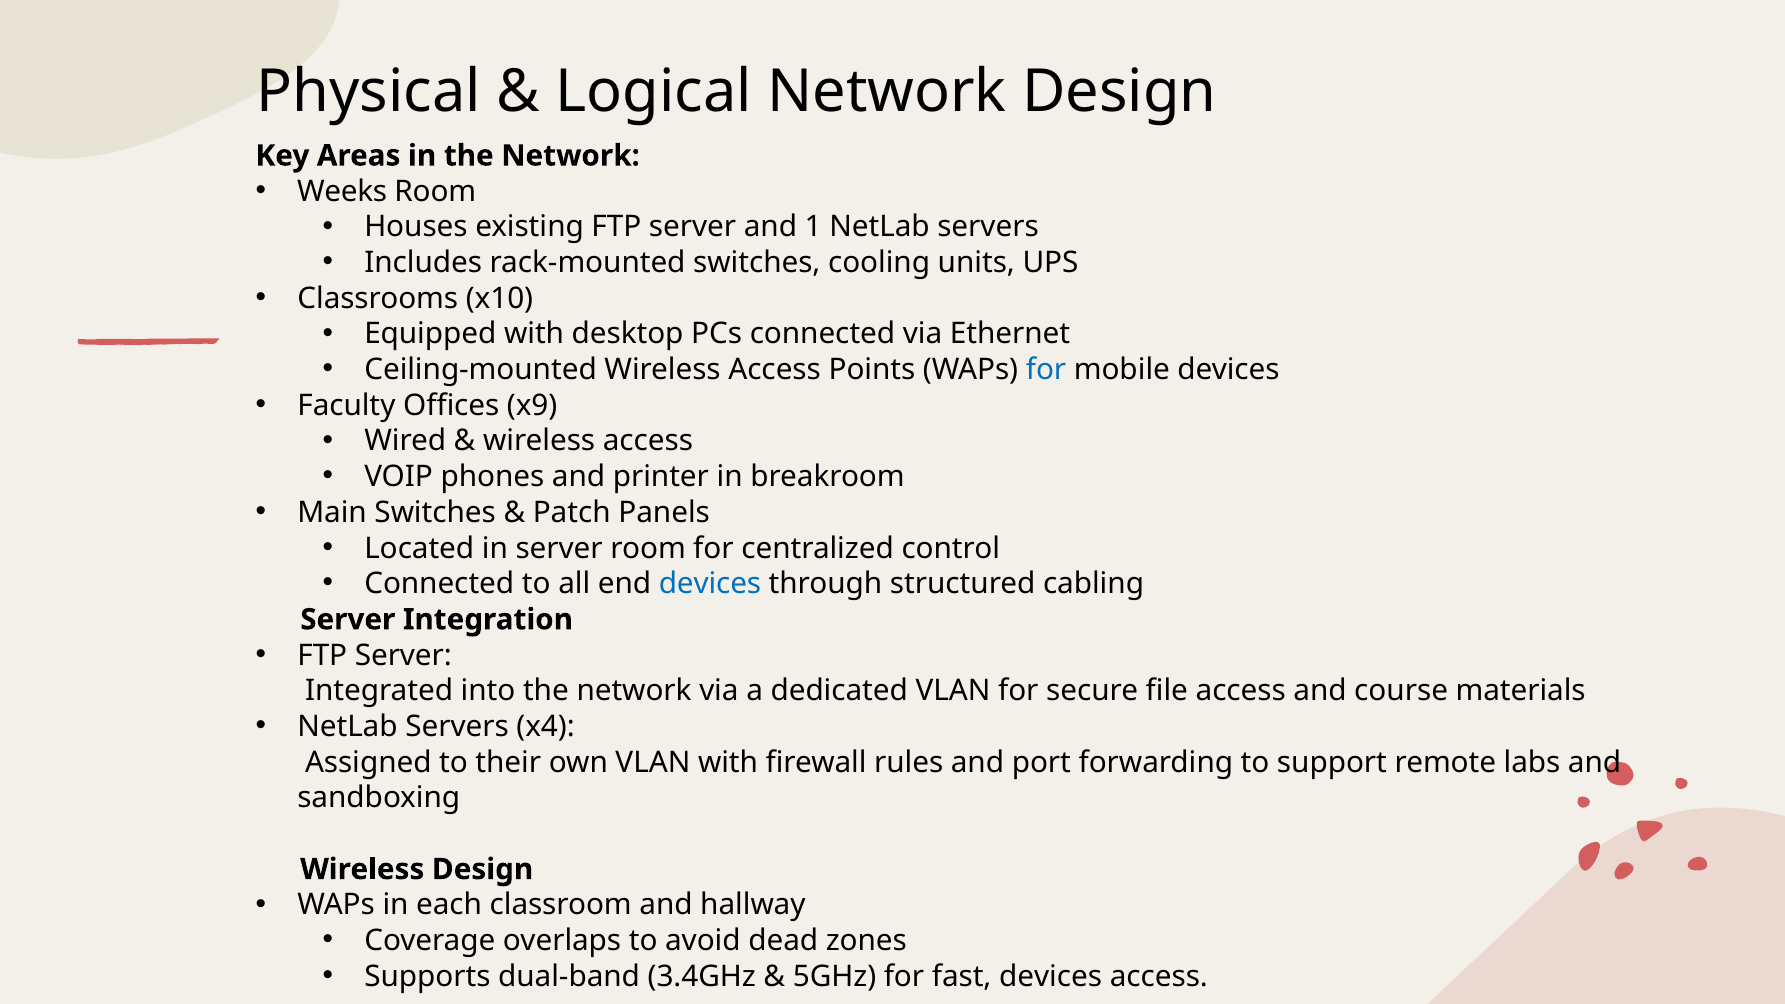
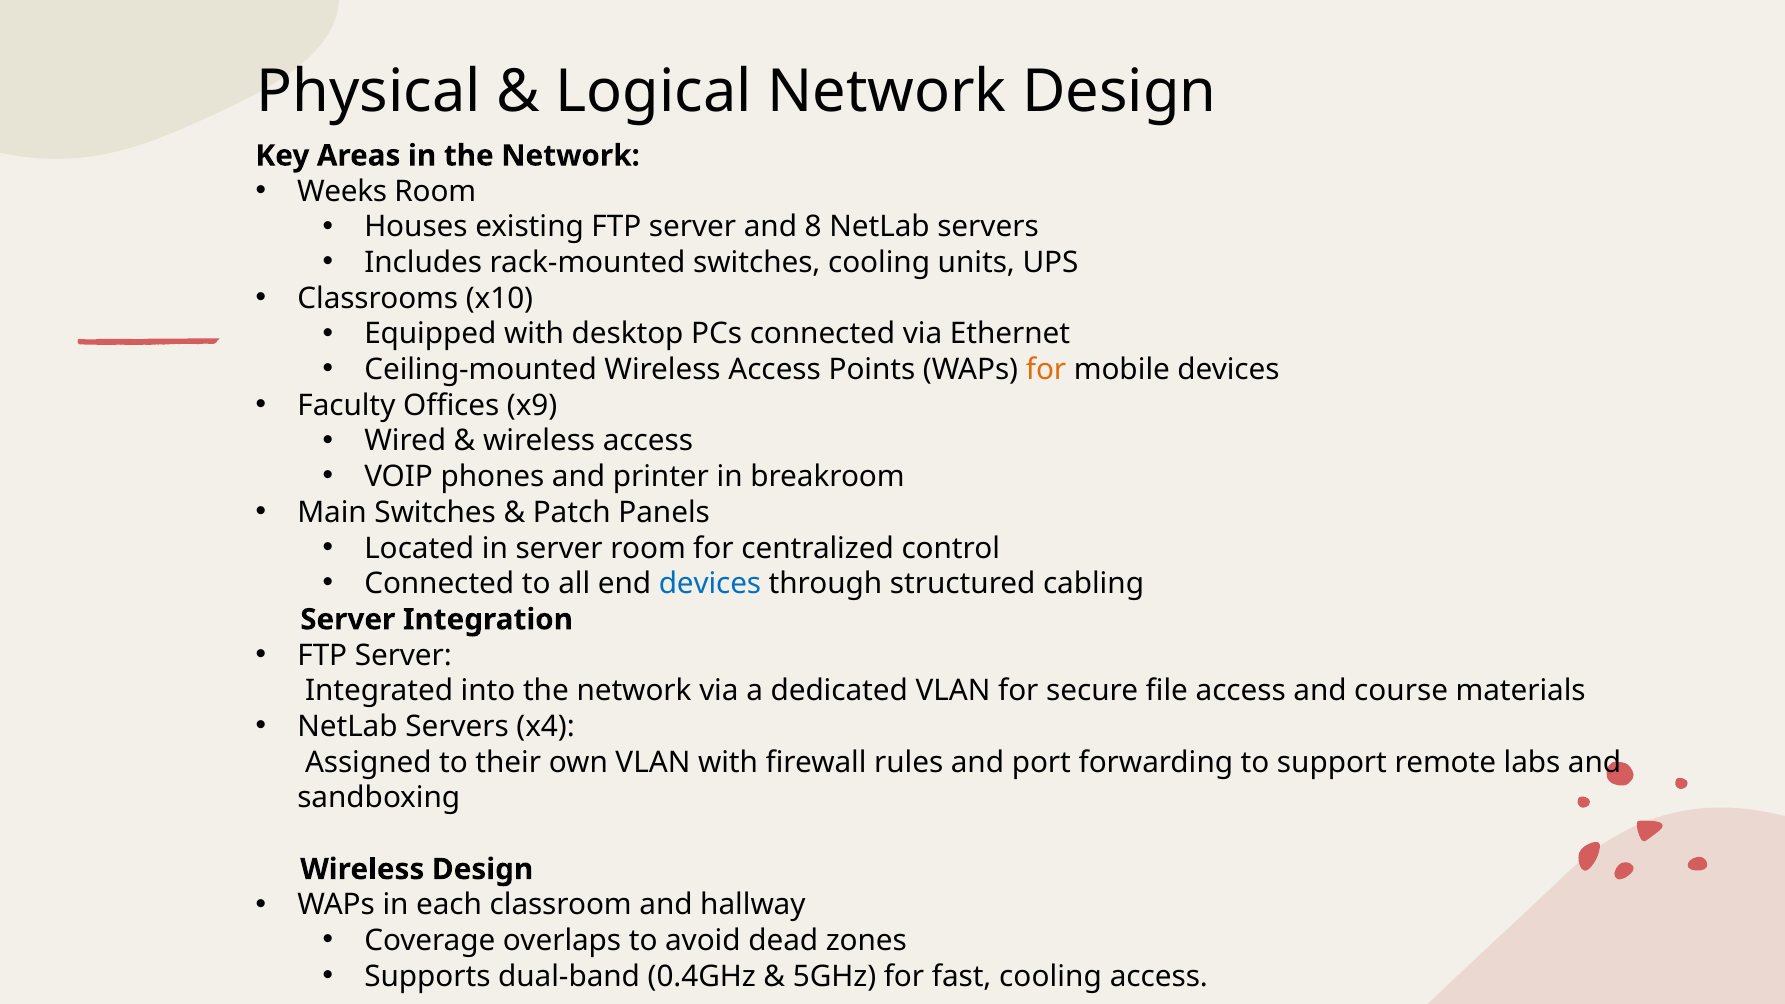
1: 1 -> 8 (813, 227)
for colour: blue -> orange (1046, 370)
3.4GHz: 3.4GHz -> 0.4GHz (702, 976)
fast devices: devices -> cooling (1051, 976)
